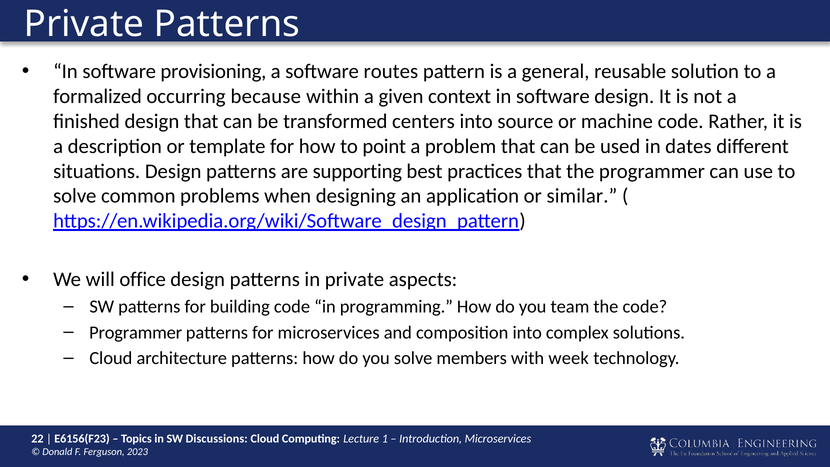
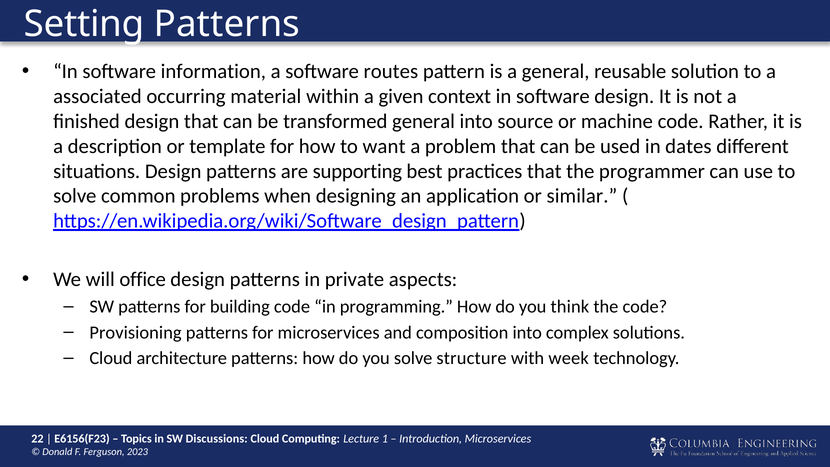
Private: Private -> Setting (84, 24)
provisioning: provisioning -> information (213, 72)
formalized: formalized -> associated (97, 96)
because: because -> material (266, 96)
transformed centers: centers -> general (423, 121)
point: point -> want (384, 146)
team: team -> think (570, 307)
Programmer: Programmer -> Provisioning (136, 332)
members: members -> structure (472, 358)
